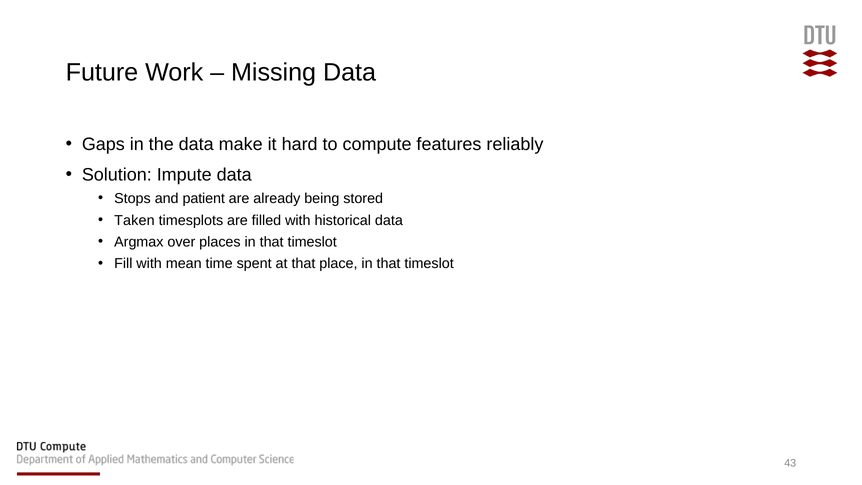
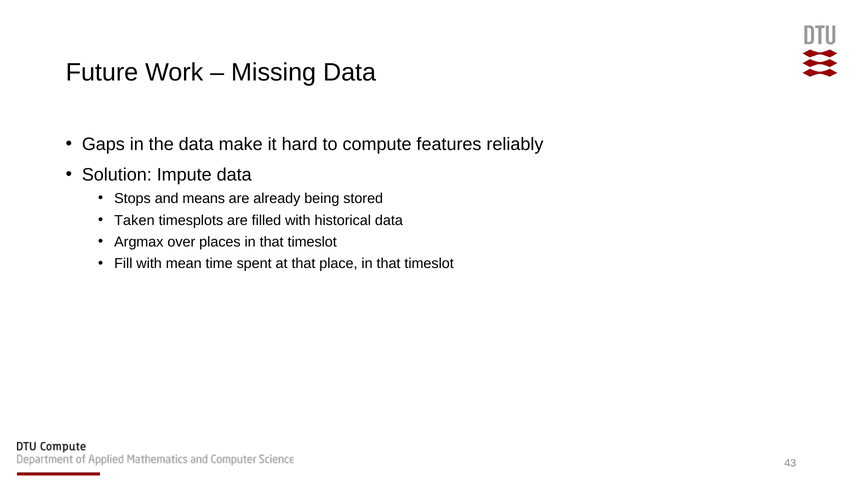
patient: patient -> means (204, 199)
